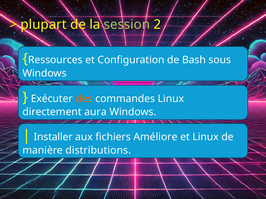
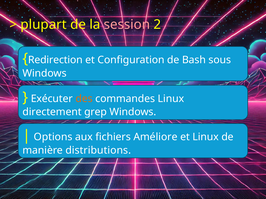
session colour: light green -> pink (127, 25)
Ressources: Ressources -> Redirection (55, 60)
aura: aura -> grep (96, 112)
Installer: Installer -> Options (53, 137)
